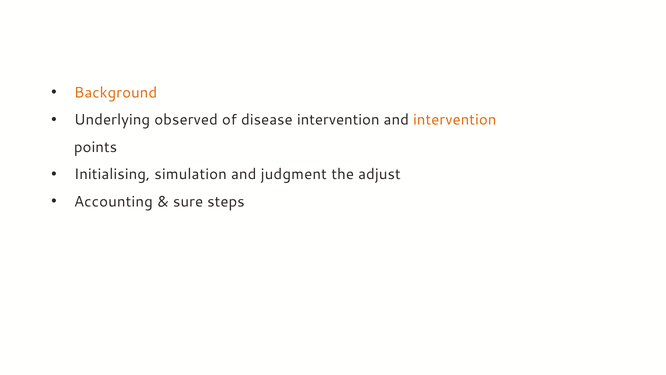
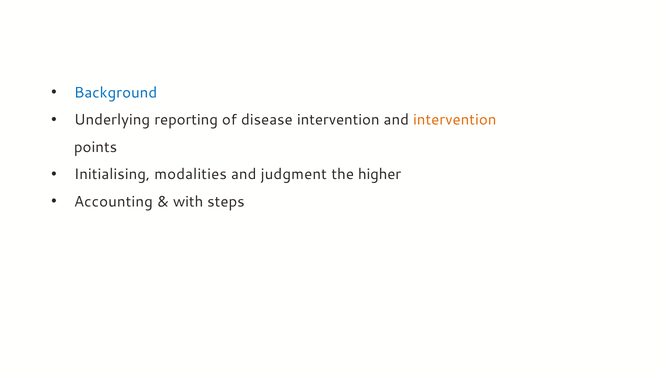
Background colour: orange -> blue (116, 93)
observed: observed -> reporting (186, 120)
simulation: simulation -> modalities (191, 174)
adjust: adjust -> higher (380, 174)
sure: sure -> with (188, 201)
